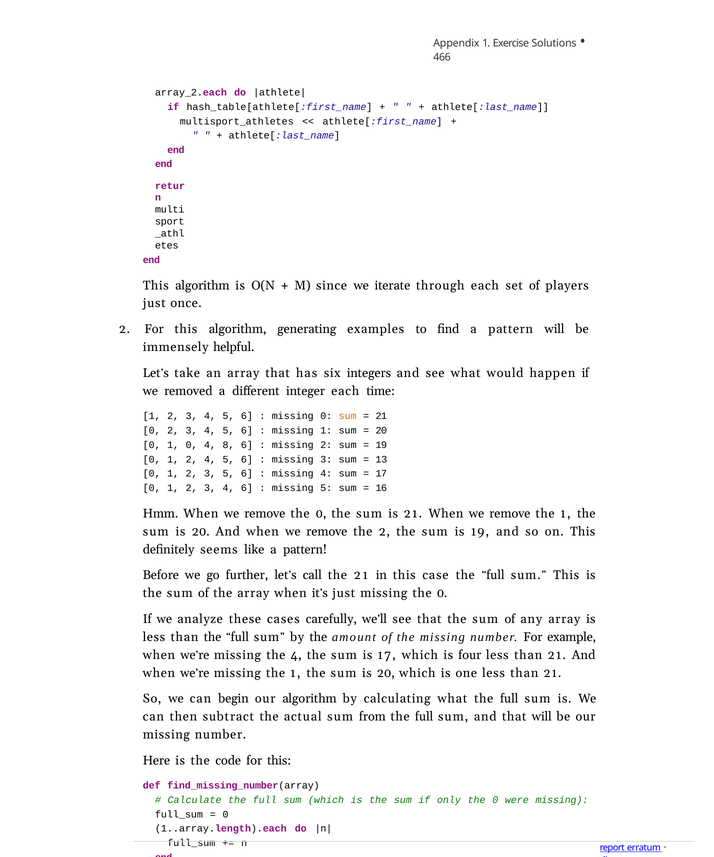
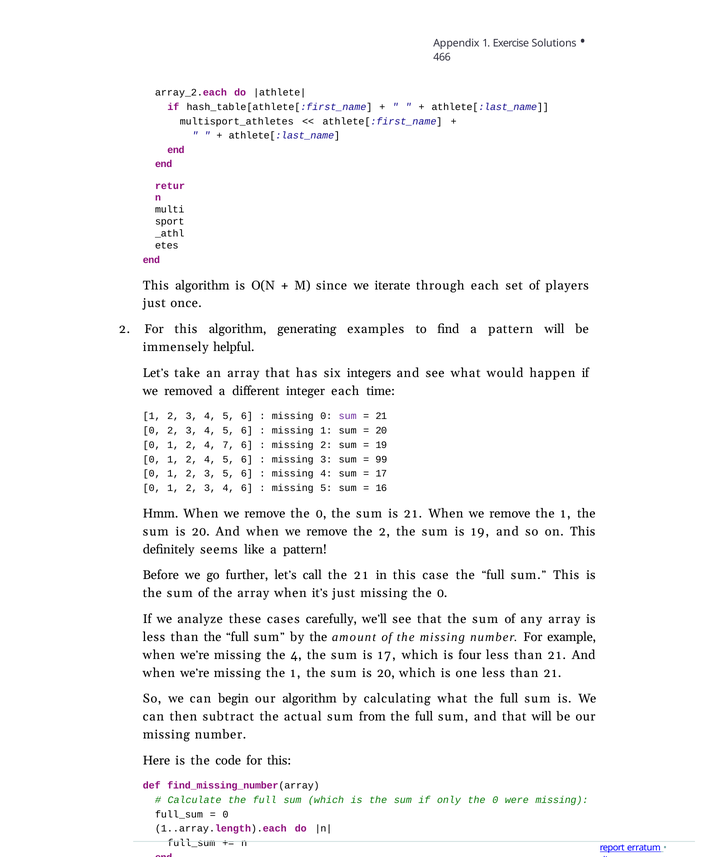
sum colour: orange -> purple (348, 416)
0: 0 -> 2 (192, 445)
8: 8 -> 7 (228, 445)
13: 13 -> 99 (381, 459)
